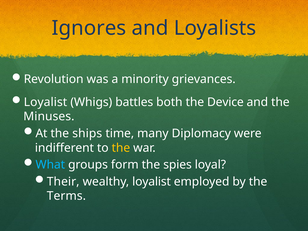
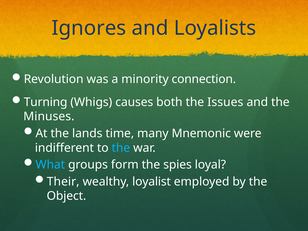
grievances: grievances -> connection (204, 79)
Loyalist: Loyalist -> Turning (46, 102)
battles: battles -> causes (134, 102)
Device: Device -> Issues (225, 102)
ships: ships -> lands (87, 133)
Diplomacy: Diplomacy -> Mnemonic (201, 133)
the colour: yellow -> light blue (121, 148)
Terms: Terms -> Object (66, 196)
